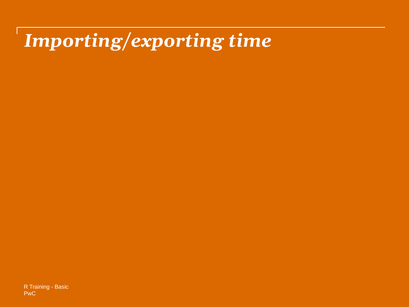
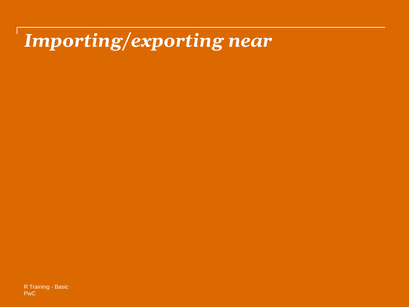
time: time -> near (250, 41)
